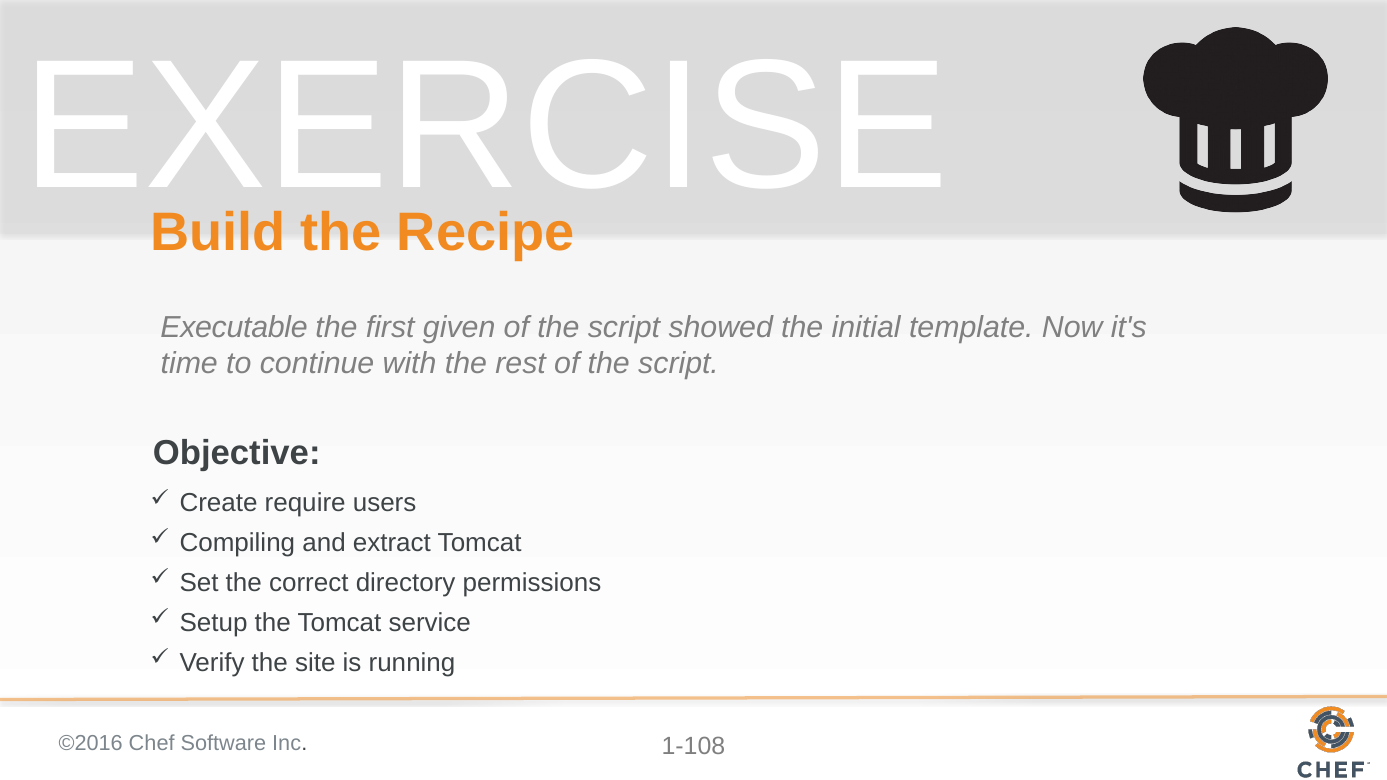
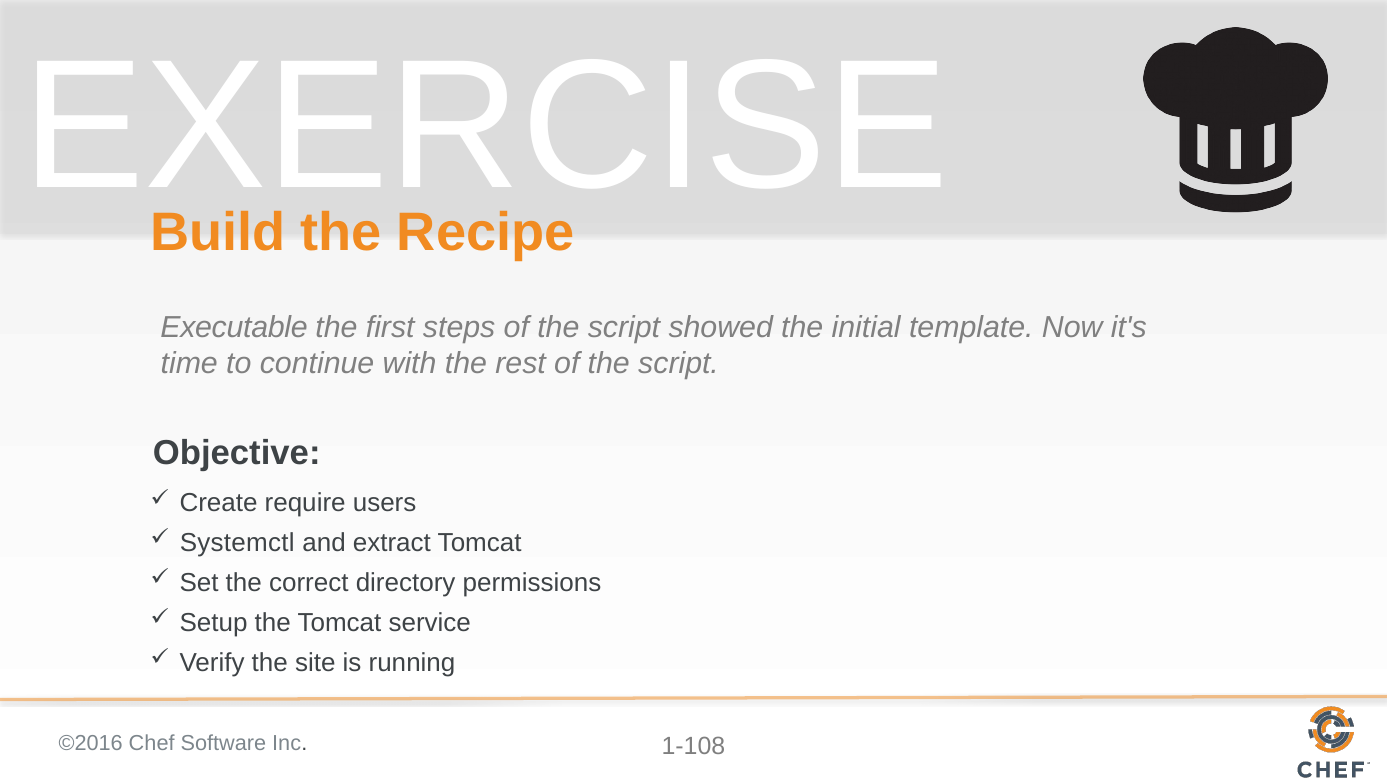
given: given -> steps (459, 327)
Compiling: Compiling -> Systemctl (237, 543)
